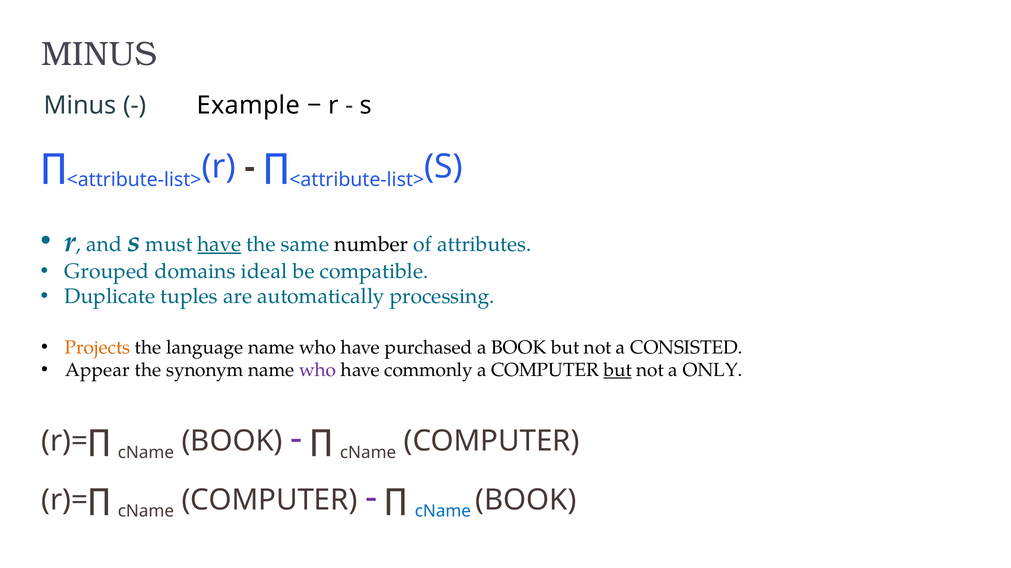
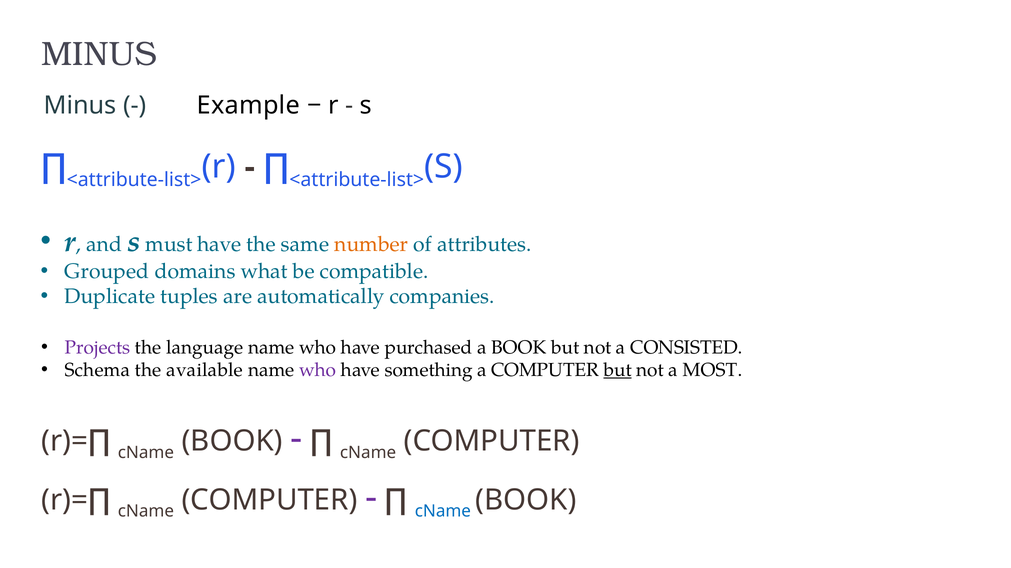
have underline: present -> none (219, 245)
number colour: black -> orange (371, 245)
ideal: ideal -> what (264, 272)
processing: processing -> companies (442, 297)
Projects colour: orange -> purple (98, 348)
Appear: Appear -> Schema (98, 370)
synonym: synonym -> available (205, 370)
commonly: commonly -> something (429, 370)
ONLY: ONLY -> MOST (713, 370)
